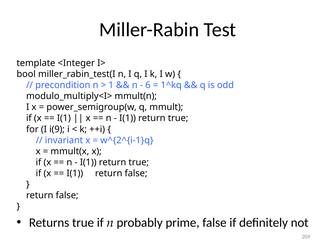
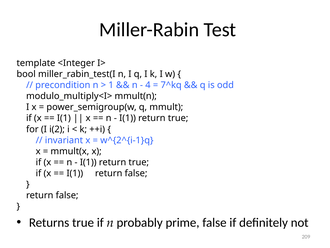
6: 6 -> 4 (148, 85)
1^kq: 1^kq -> 7^kq (171, 85)
i(9: i(9 -> i(2 (57, 129)
